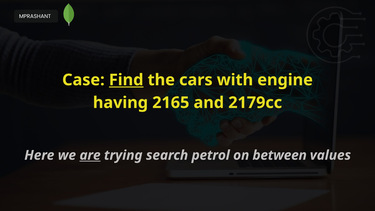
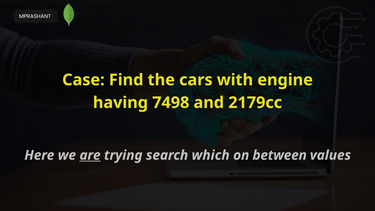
Find underline: present -> none (126, 80)
2165: 2165 -> 7498 (171, 103)
petrol: petrol -> which (211, 155)
